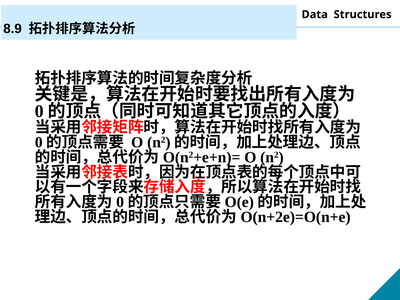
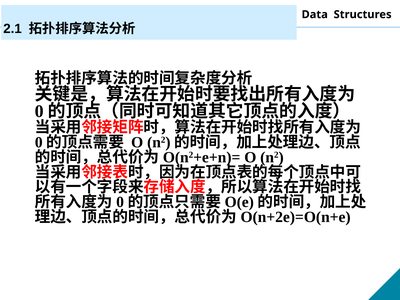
8.9: 8.9 -> 2.1 (13, 29)
